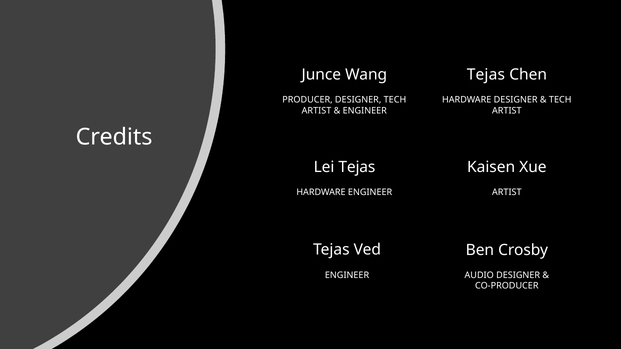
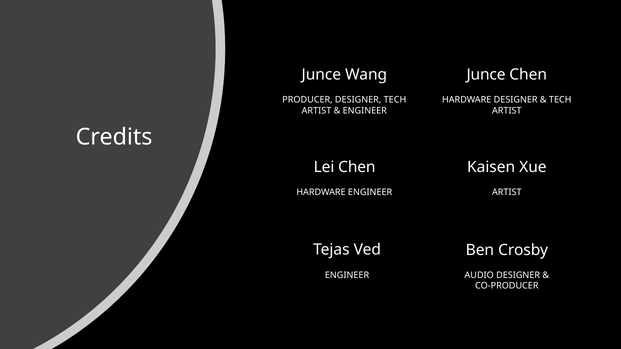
Tejas: Tejas -> Junce (486, 75)
Lei Tejas: Tejas -> Chen (357, 167)
